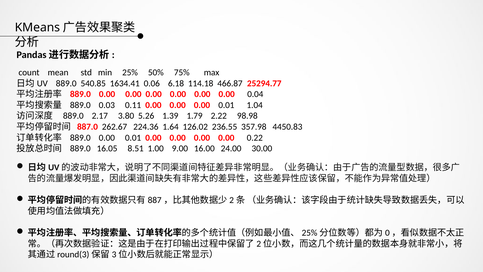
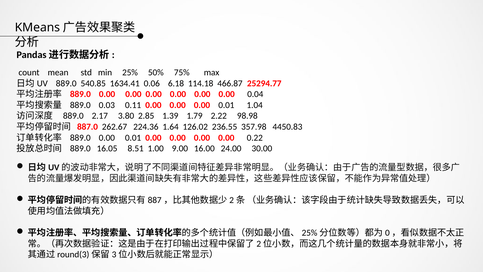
5.26: 5.26 -> 2.85 (146, 116)
